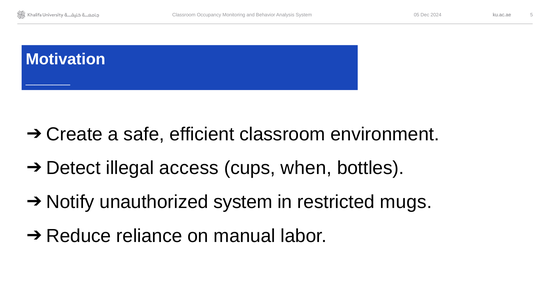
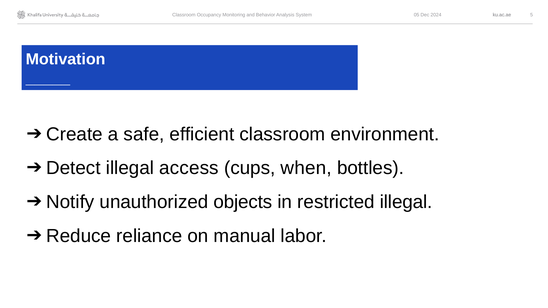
unauthorized system: system -> objects (243, 202)
restricted mugs: mugs -> illegal (406, 202)
